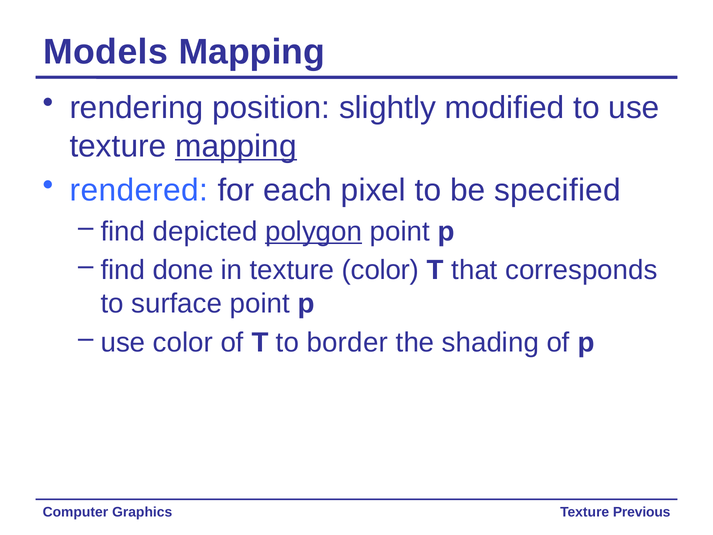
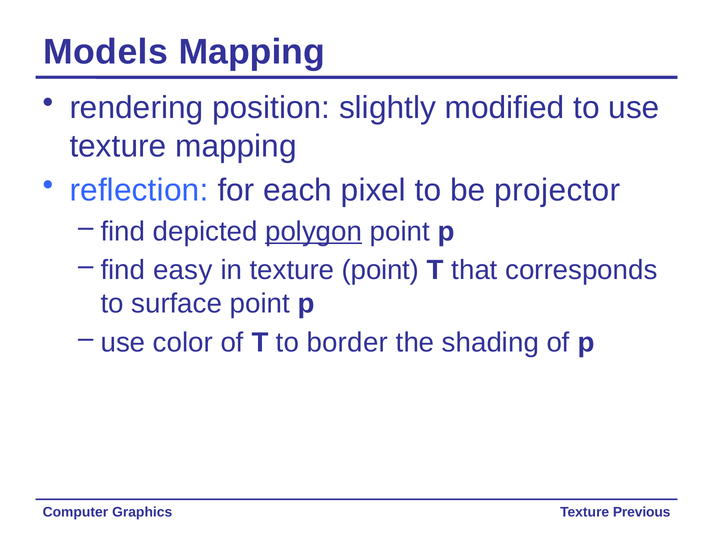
mapping underline: present -> none (236, 146)
rendered: rendered -> reflection (139, 190)
specified: specified -> projector (557, 190)
done: done -> easy (183, 270)
texture color: color -> point (381, 270)
